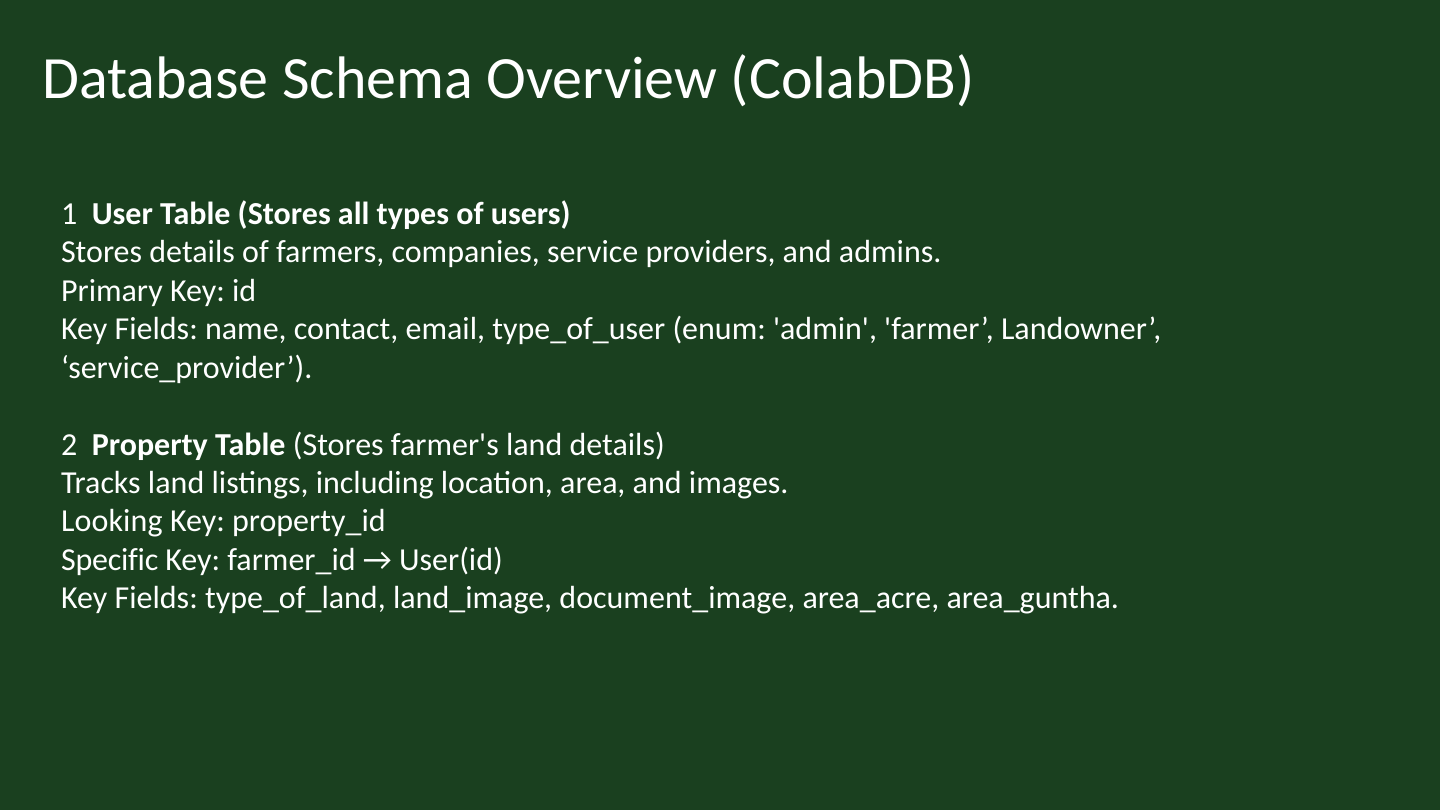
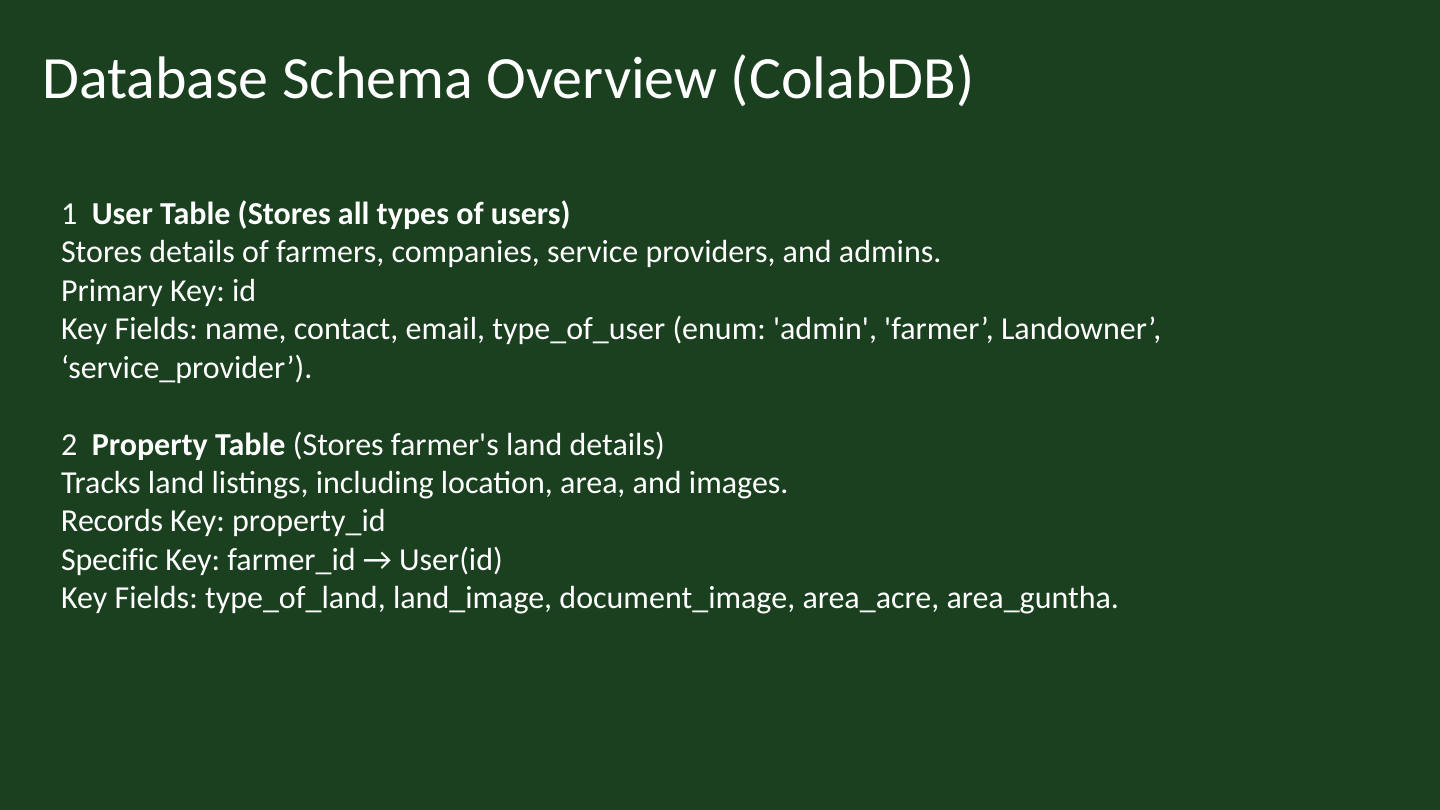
Looking: Looking -> Records (112, 521)
